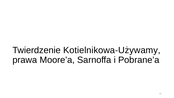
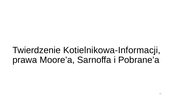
Kotielnikowa-Używamy: Kotielnikowa-Używamy -> Kotielnikowa-Informacji (112, 50)
